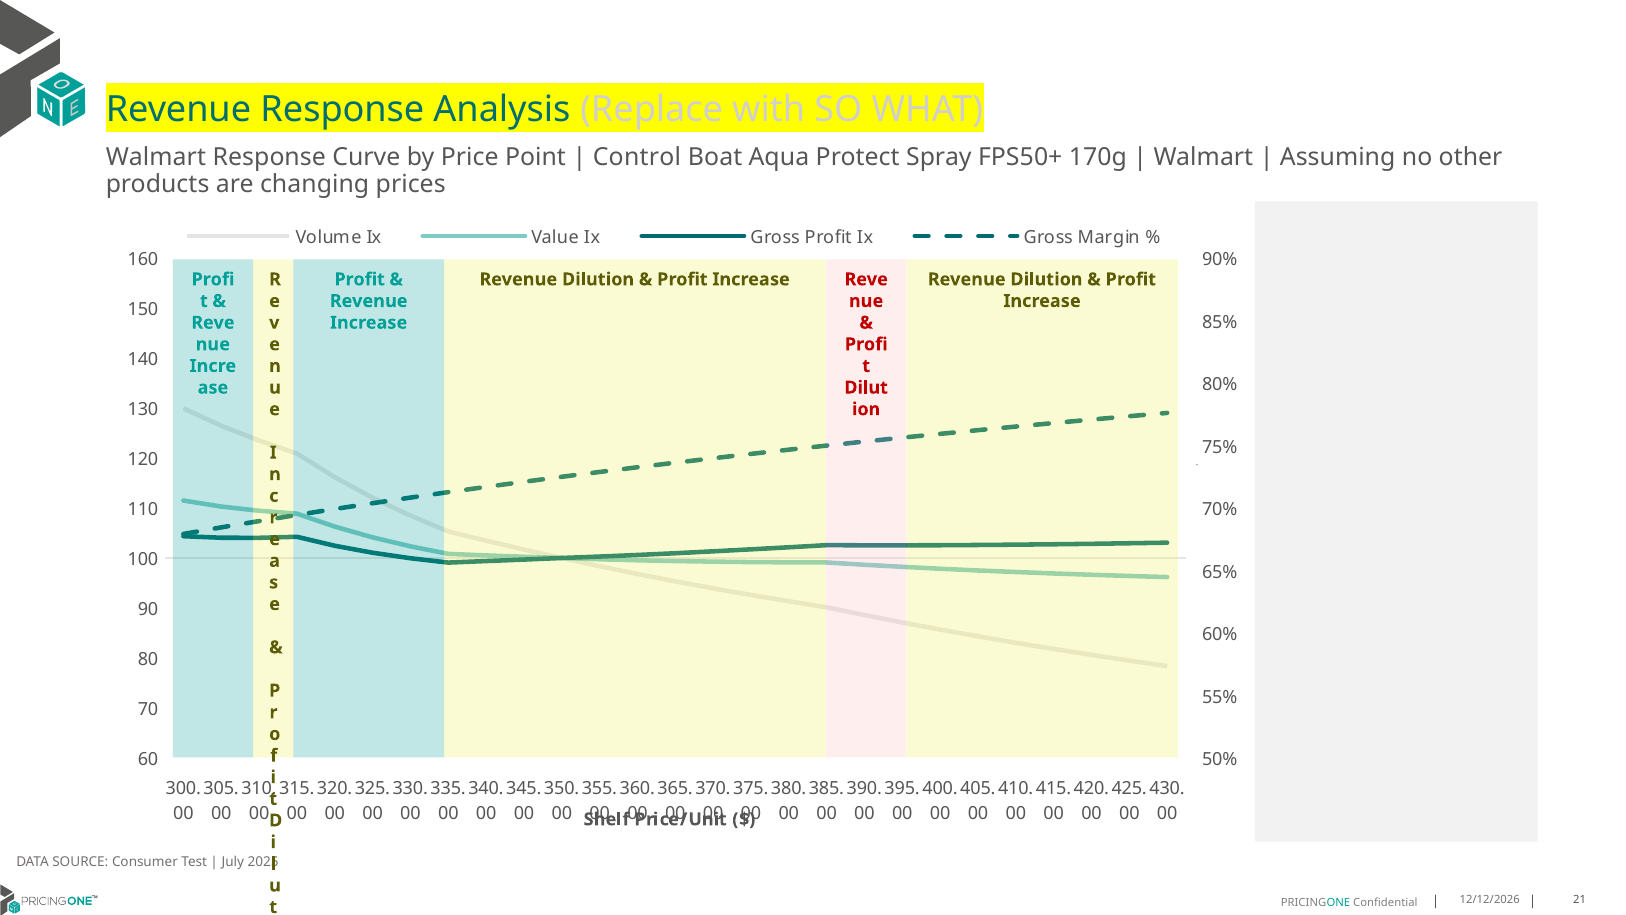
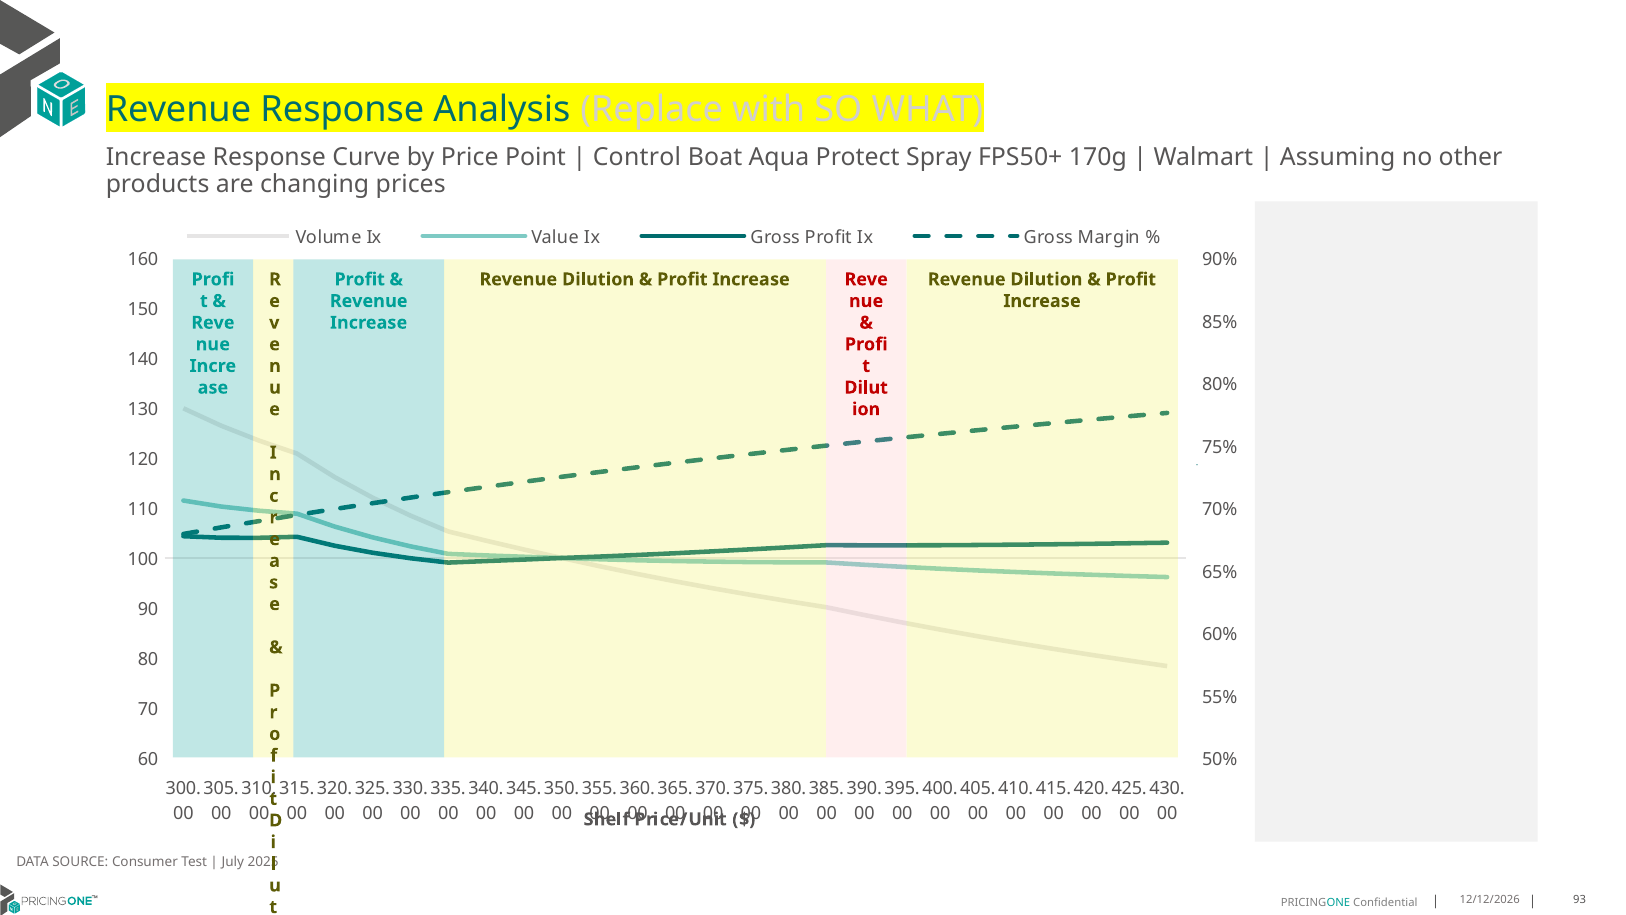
Walmart: Walmart -> Increase (156, 157)
21: 21 -> 93 (1580, 899)
